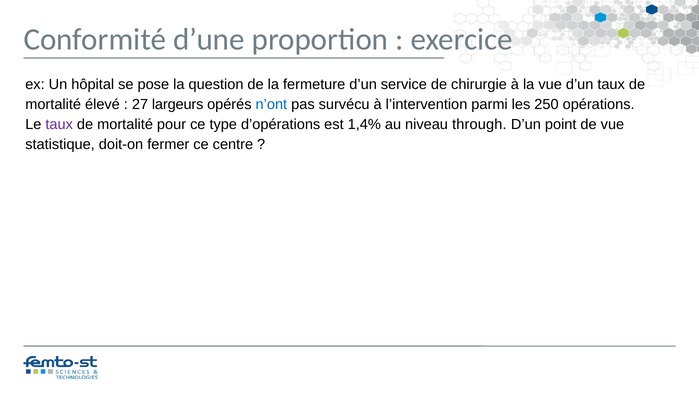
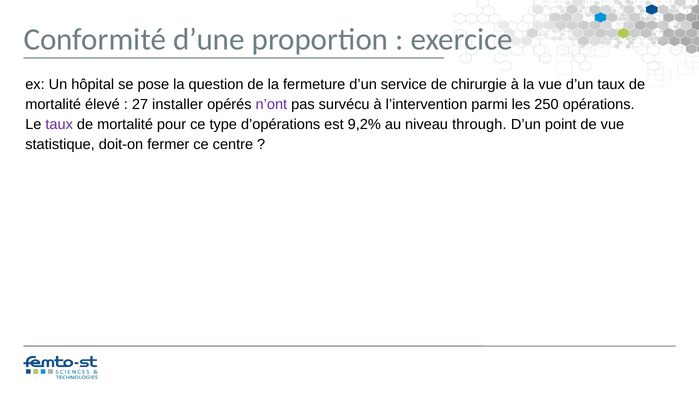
largeurs: largeurs -> installer (178, 105)
n’ont colour: blue -> purple (271, 105)
1,4%: 1,4% -> 9,2% (364, 125)
